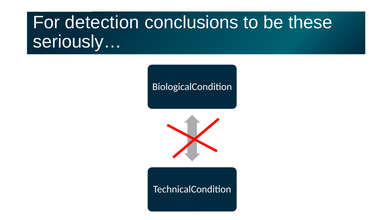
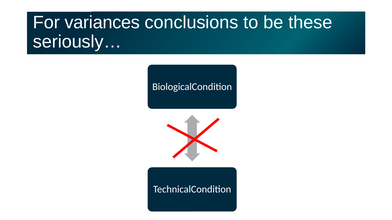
detection: detection -> variances (102, 22)
